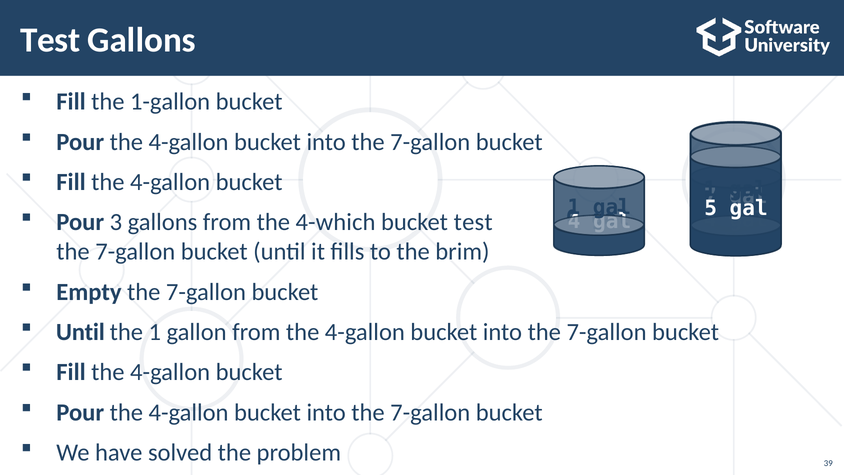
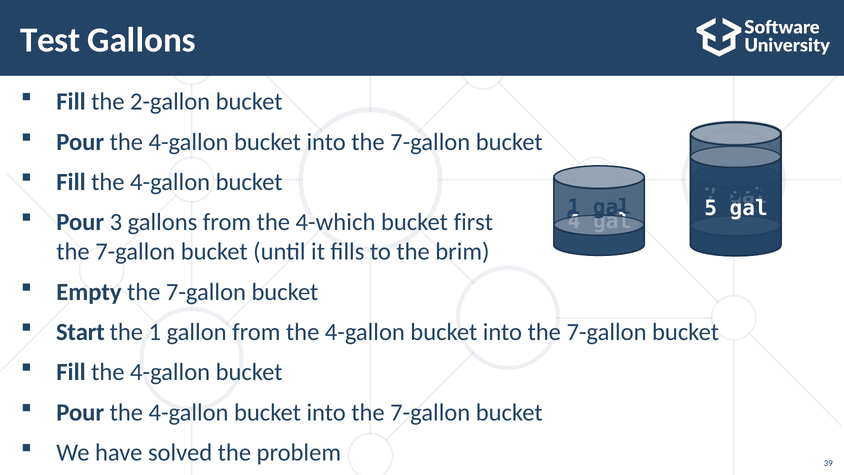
1-gallon: 1-gallon -> 2-gallon (170, 102)
bucket test: test -> first (473, 222)
Until: Until -> Start (80, 332)
